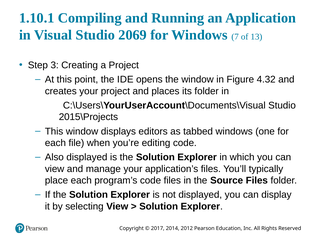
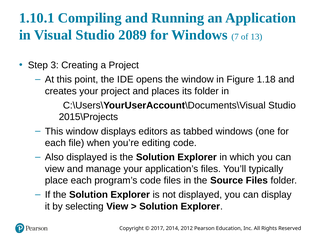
2069: 2069 -> 2089 (133, 35)
4.32: 4.32 -> 1.18 (266, 80)
